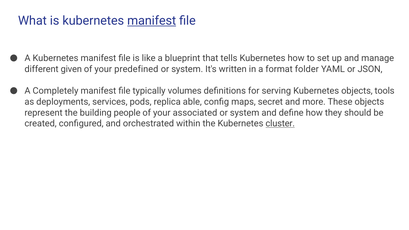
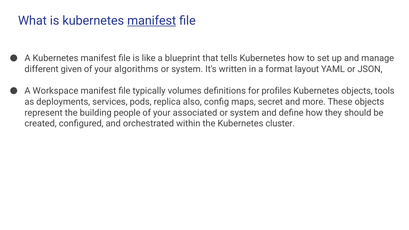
predefined: predefined -> algorithms (136, 69)
folder: folder -> layout (307, 69)
Completely: Completely -> Workspace (56, 91)
serving: serving -> profiles (276, 91)
able: able -> also (192, 102)
cluster underline: present -> none (280, 124)
